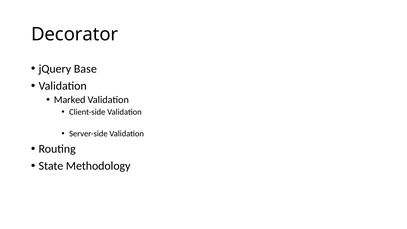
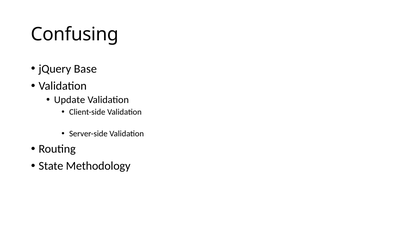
Decorator: Decorator -> Confusing (75, 34)
Marked: Marked -> Update (70, 100)
